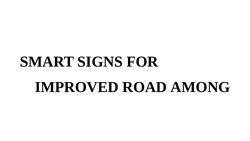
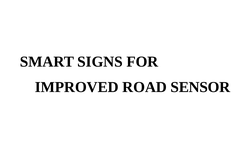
AMONG: AMONG -> SENSOR (200, 87)
